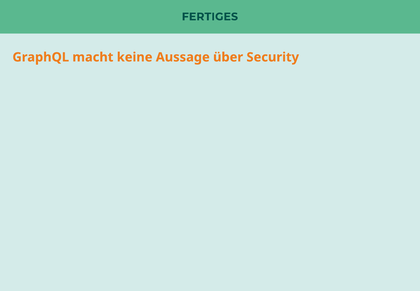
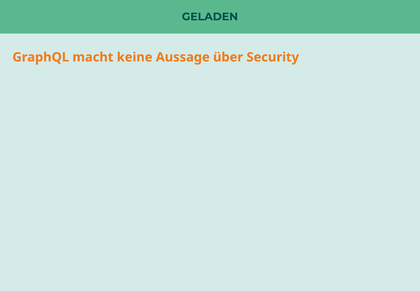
FERTIGES: FERTIGES -> GELADEN (210, 17)
